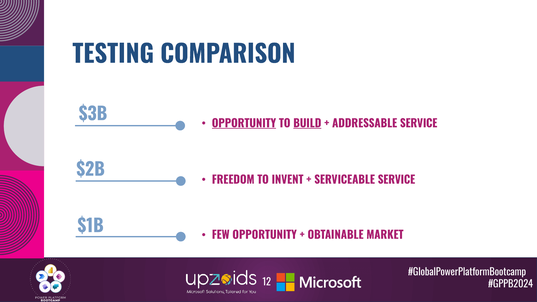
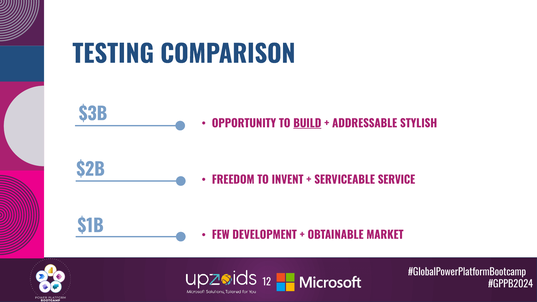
OPPORTUNITY underline: present -> none (244, 124)
ADDRESSABLE SERVICE: SERVICE -> STYLISH (419, 124)
FEW OPPORTUNITY: OPPORTUNITY -> DEVELOPMENT (265, 235)
